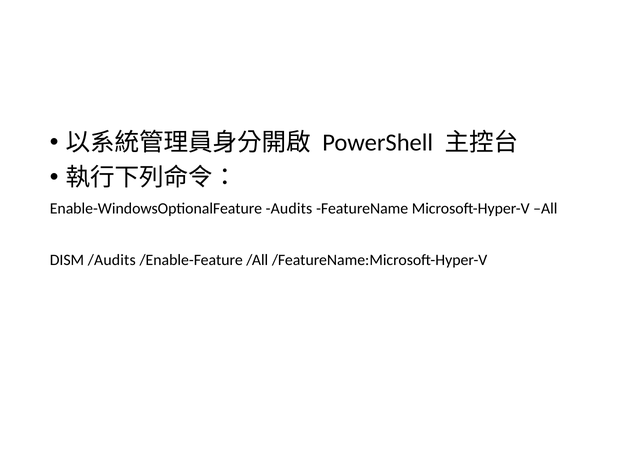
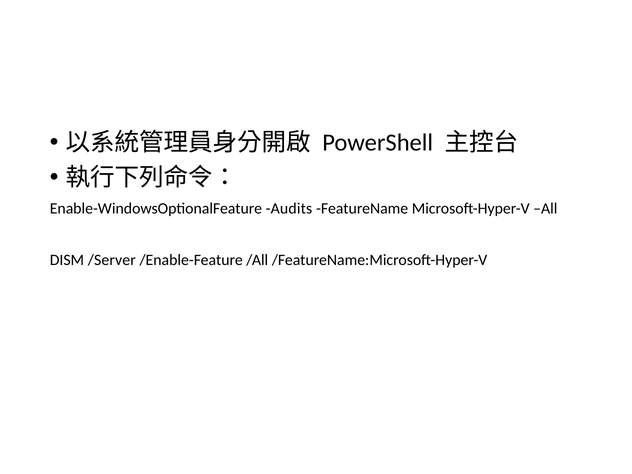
/Audits: /Audits -> /Server (112, 260)
